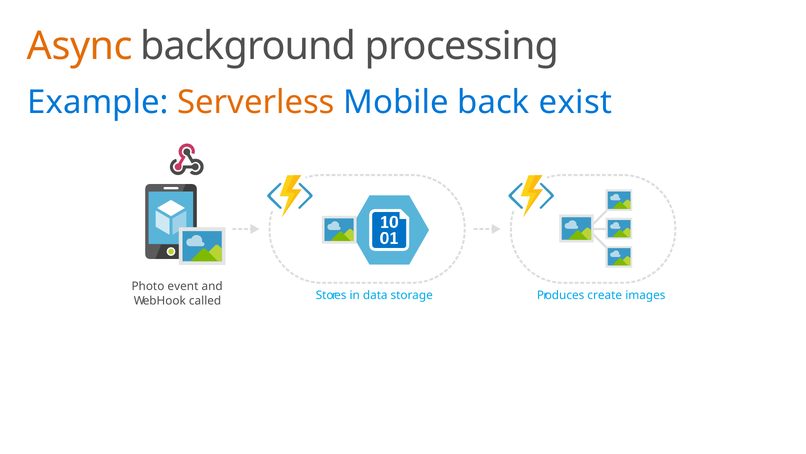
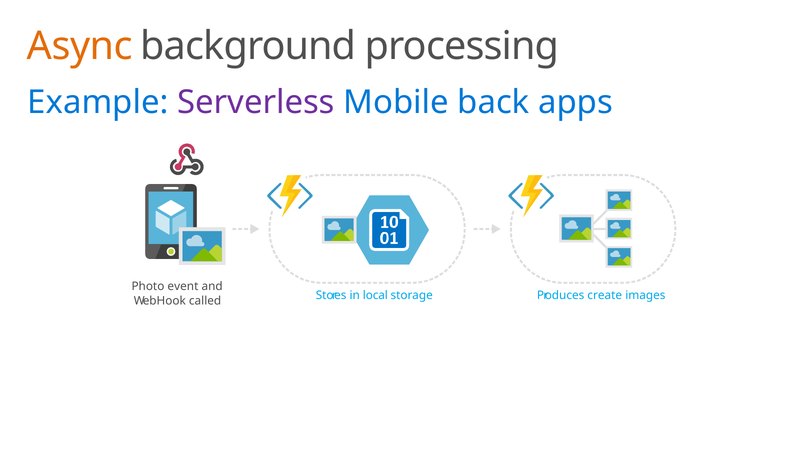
Serverless colour: orange -> purple (256, 102)
exist: exist -> apps (575, 102)
data: data -> local (375, 295)
